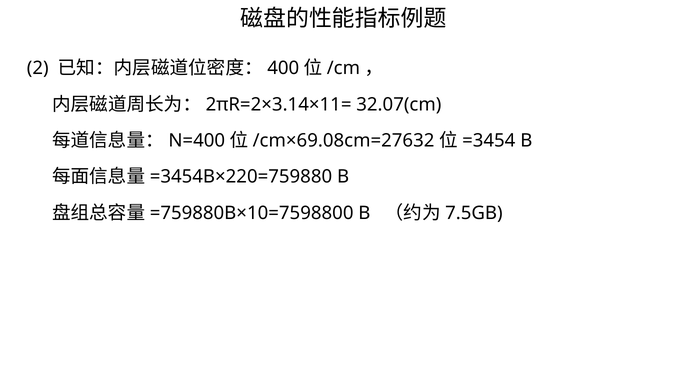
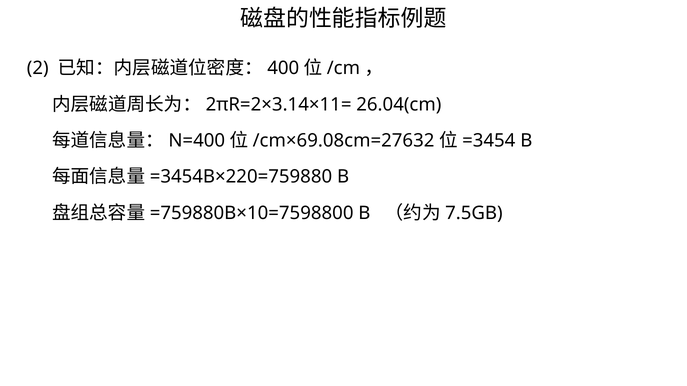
32.07(cm: 32.07(cm -> 26.04(cm (399, 105)
